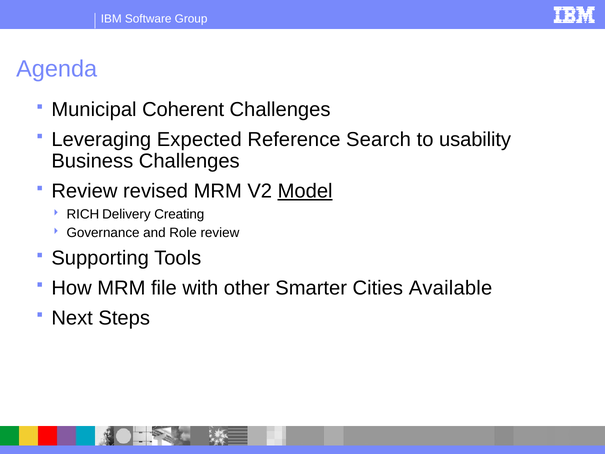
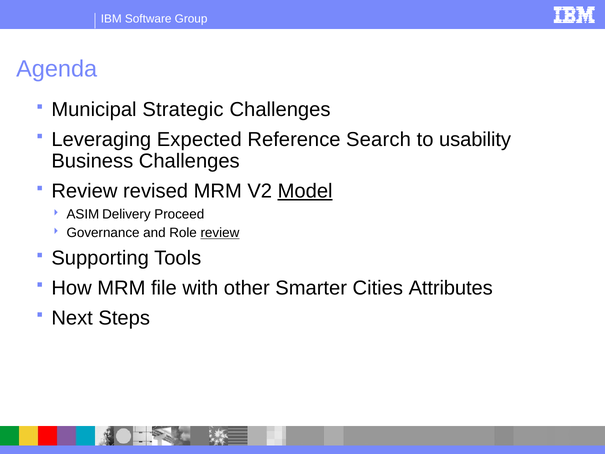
Coherent: Coherent -> Strategic (183, 110)
RICH: RICH -> ASIM (83, 214)
Creating: Creating -> Proceed (179, 214)
review underline: none -> present (220, 233)
Available: Available -> Attributes (451, 288)
